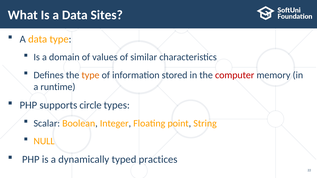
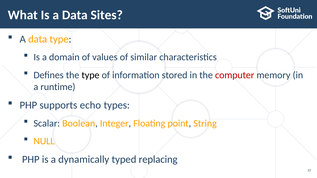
type colour: orange -> black (91, 75)
circle: circle -> echo (90, 105)
practices: practices -> replacing (158, 160)
